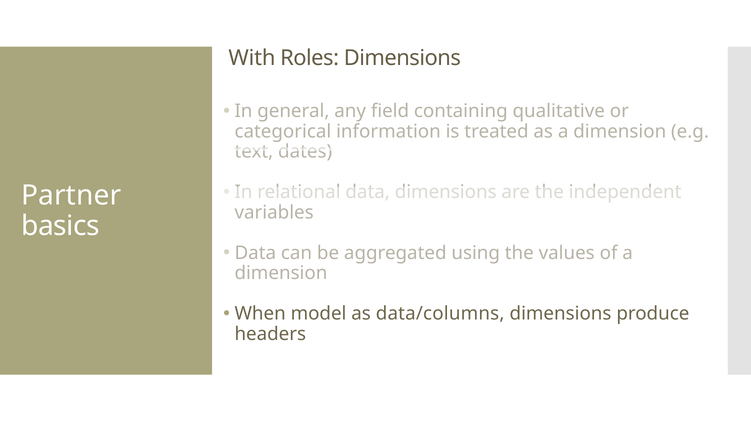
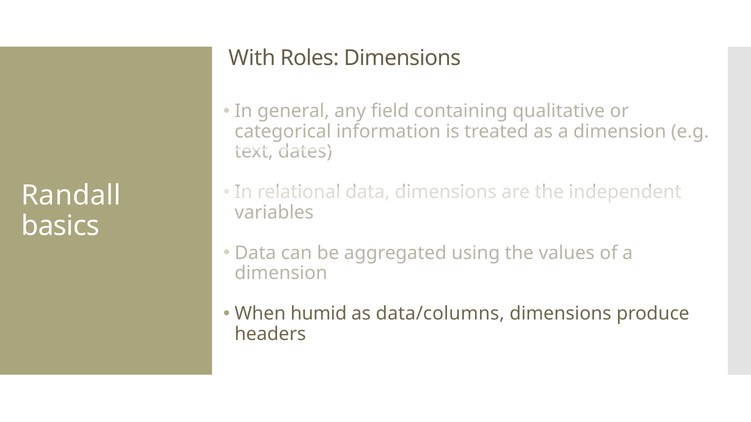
Partner: Partner -> Randall (71, 196)
model: model -> humid (319, 314)
